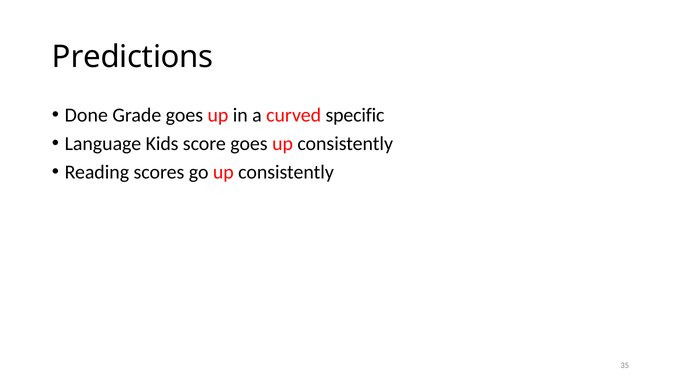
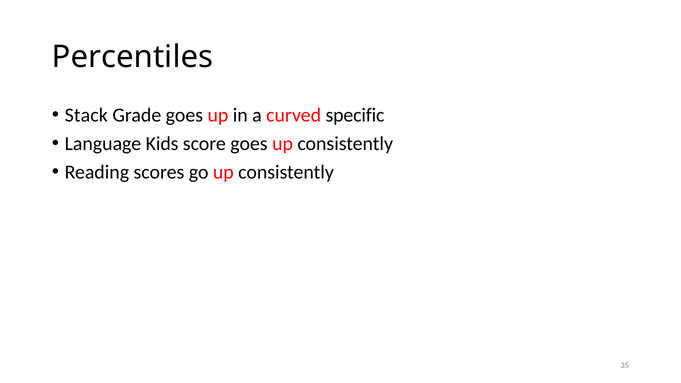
Predictions: Predictions -> Percentiles (133, 57)
Done: Done -> Stack (86, 115)
